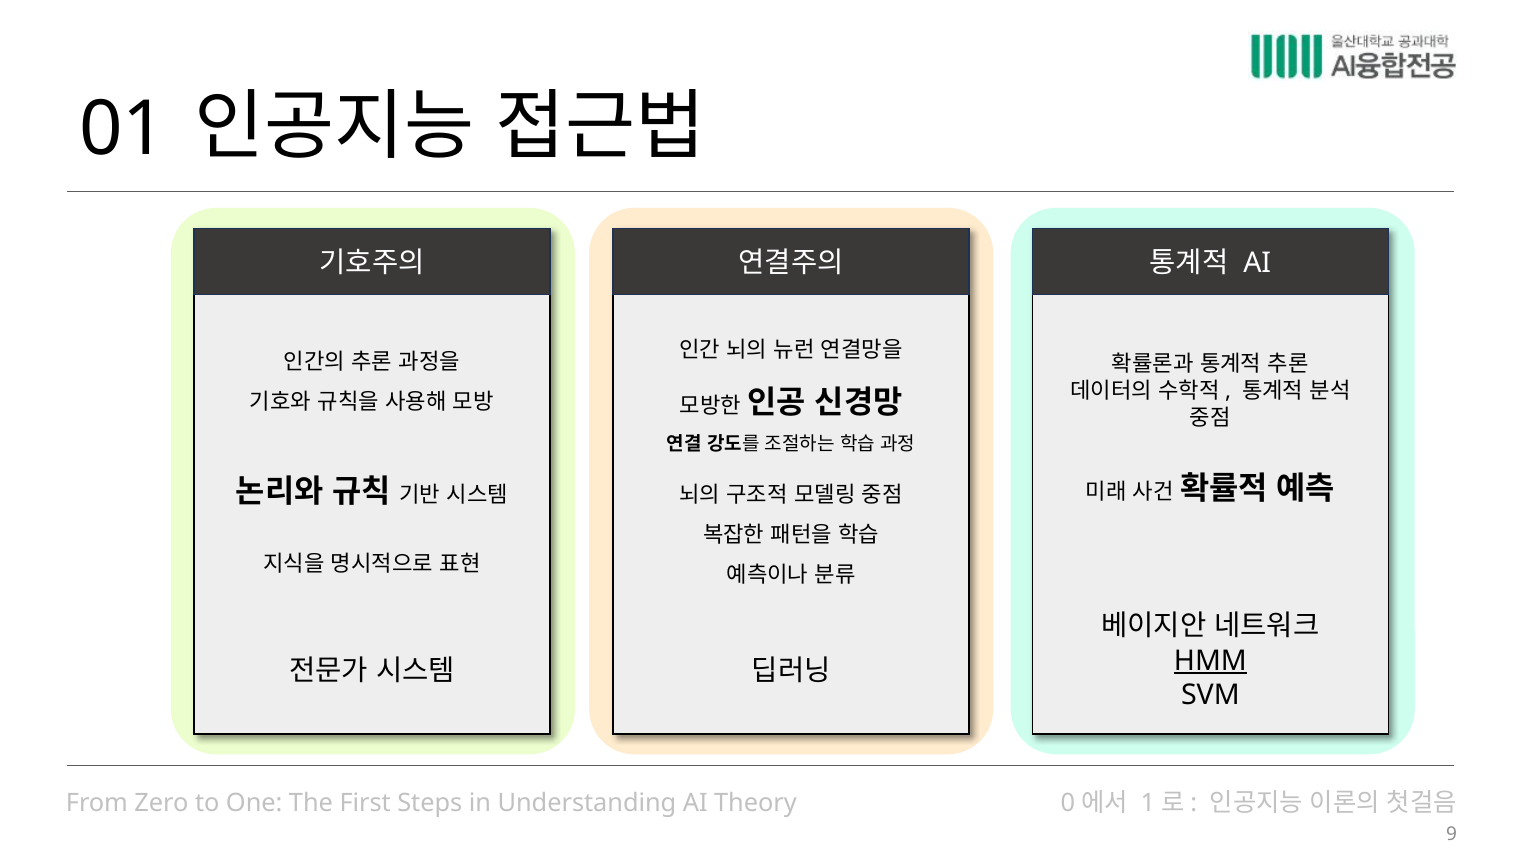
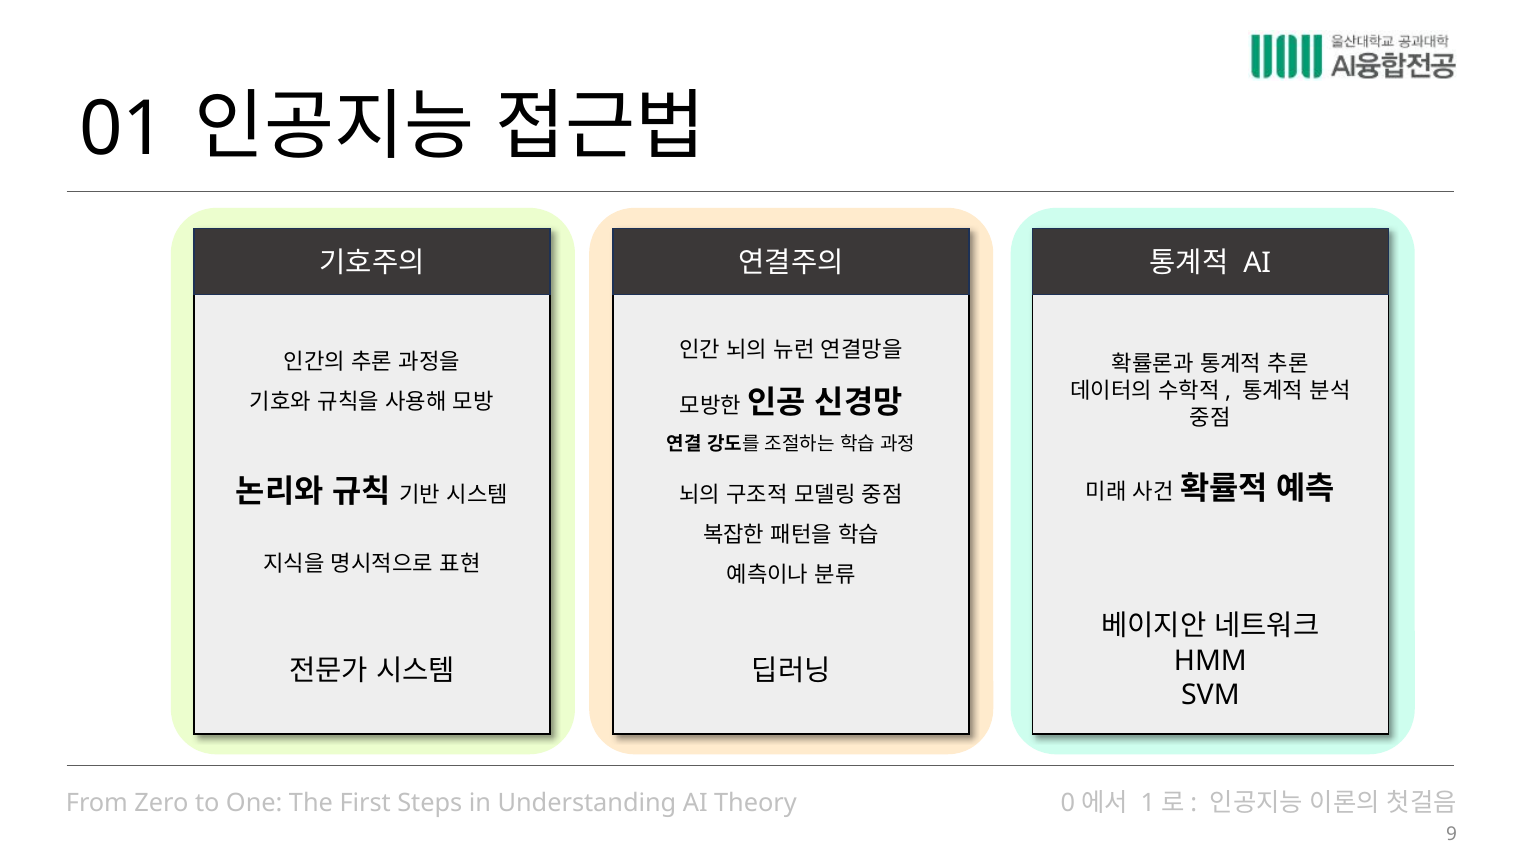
HMM underline: present -> none (1210, 661)
